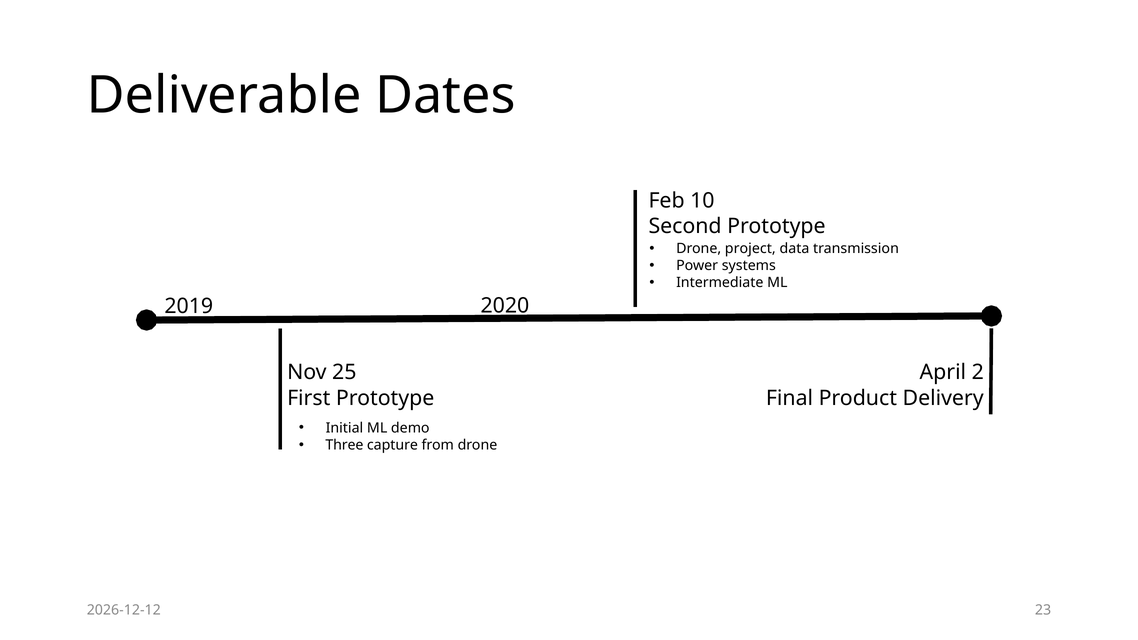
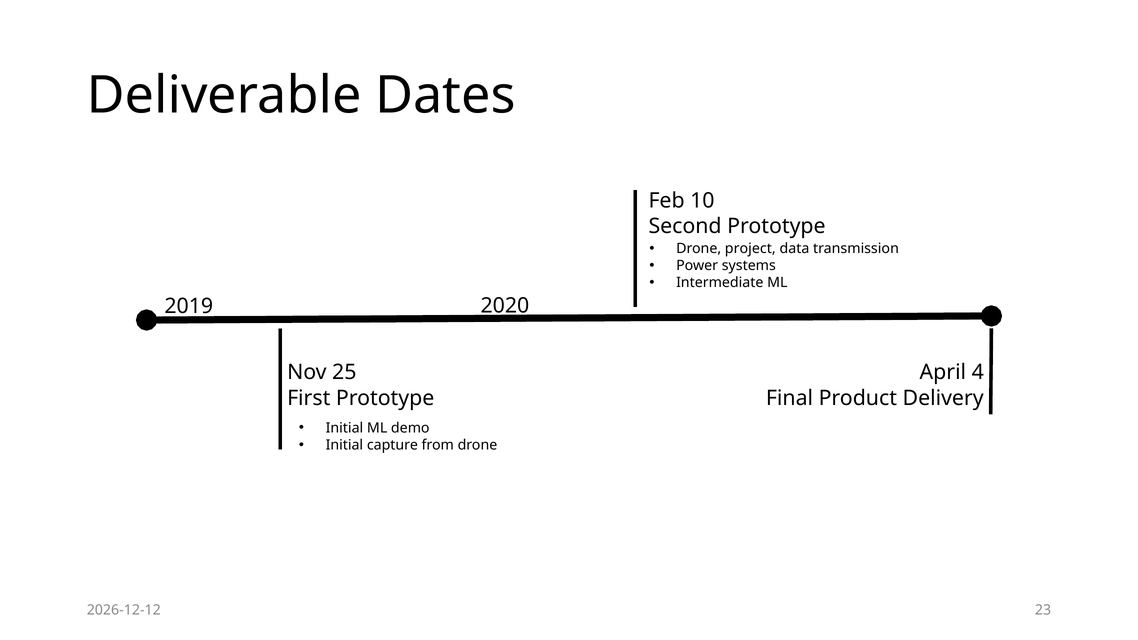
2: 2 -> 4 (978, 373)
Three: Three -> Initial (344, 445)
